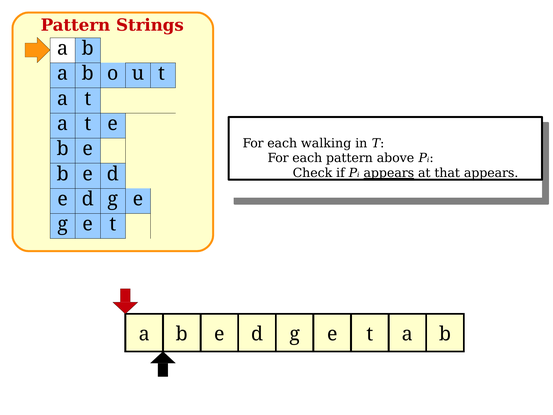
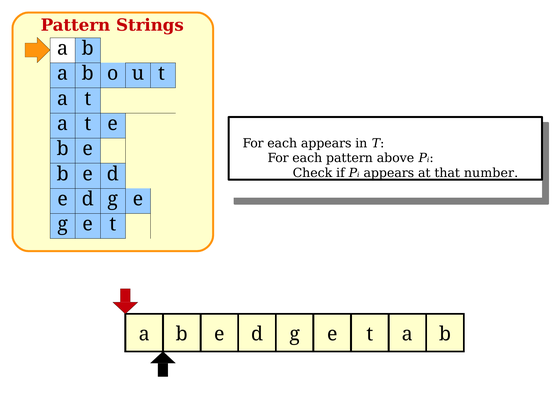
each walking: walking -> appears (326, 143)
appears underline: present -> none (389, 173)
that appears: appears -> number (491, 173)
